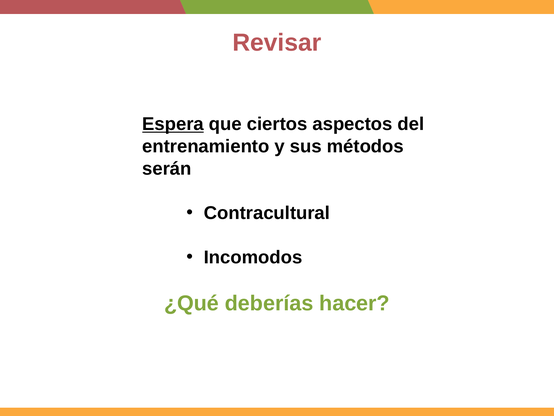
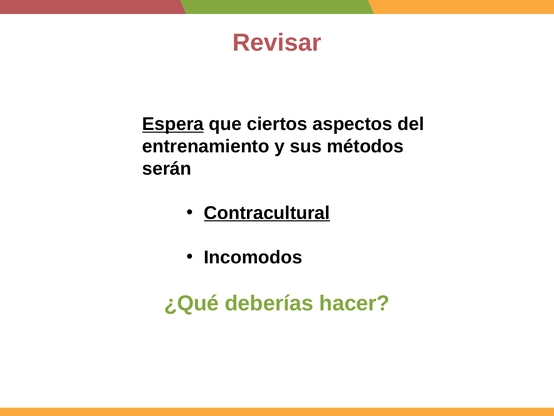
Contracultural underline: none -> present (267, 213)
